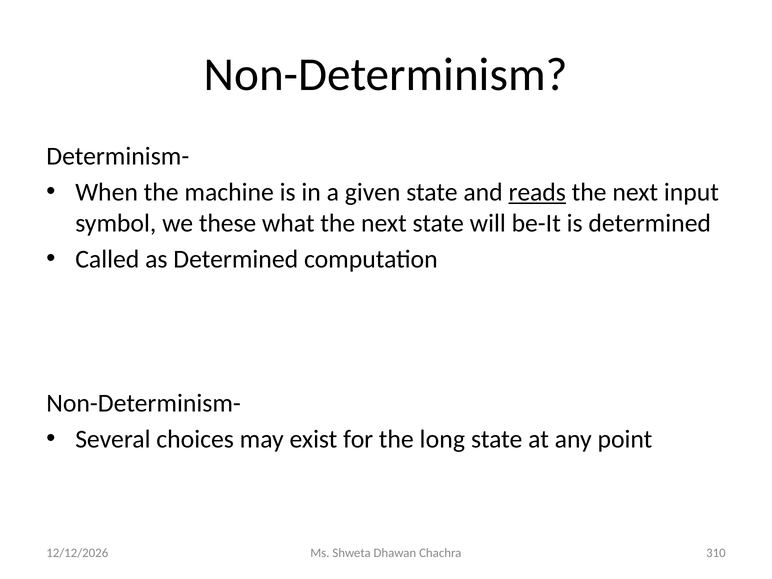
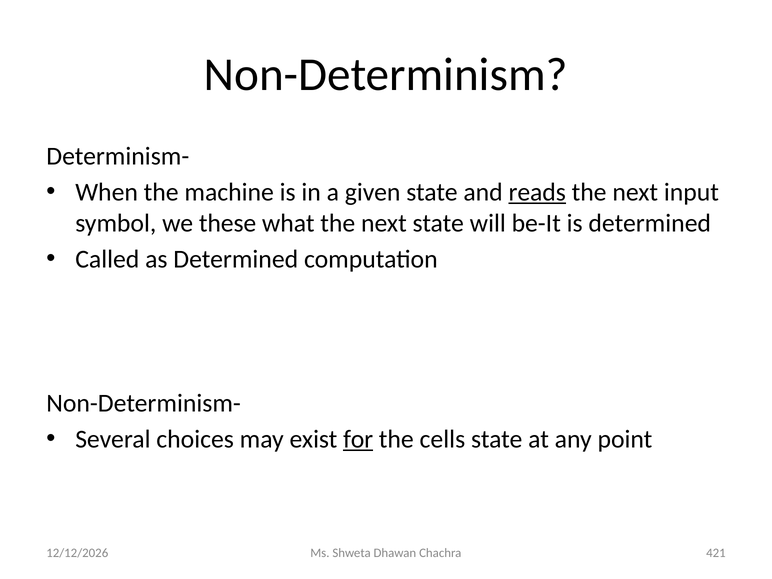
for underline: none -> present (358, 439)
long: long -> cells (442, 439)
310: 310 -> 421 (716, 553)
